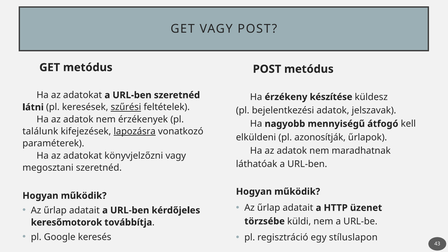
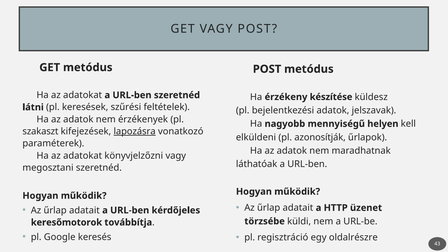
szűrési underline: present -> none (126, 107)
átfogó: átfogó -> helyen (383, 124)
találunk: találunk -> szakaszt (40, 131)
stíluslapon: stíluslapon -> oldalrészre (353, 238)
